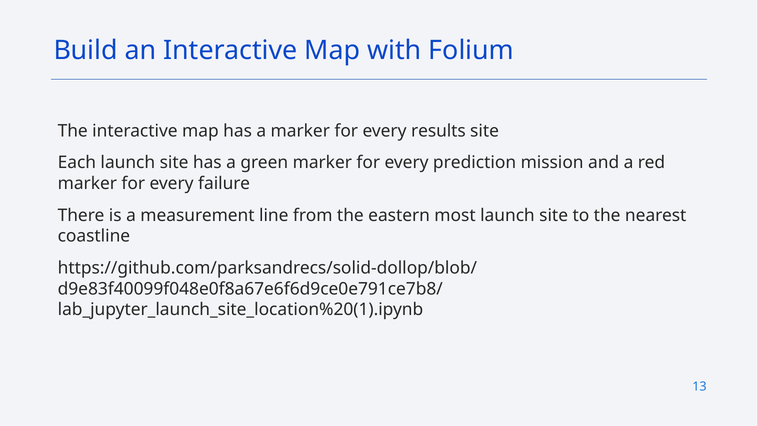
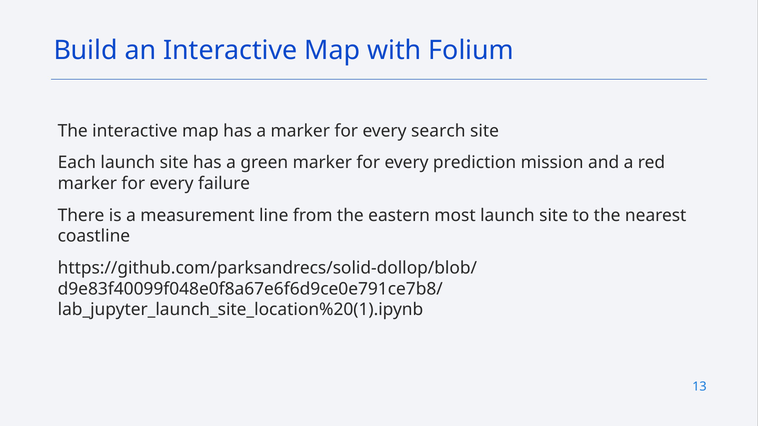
results: results -> search (438, 131)
